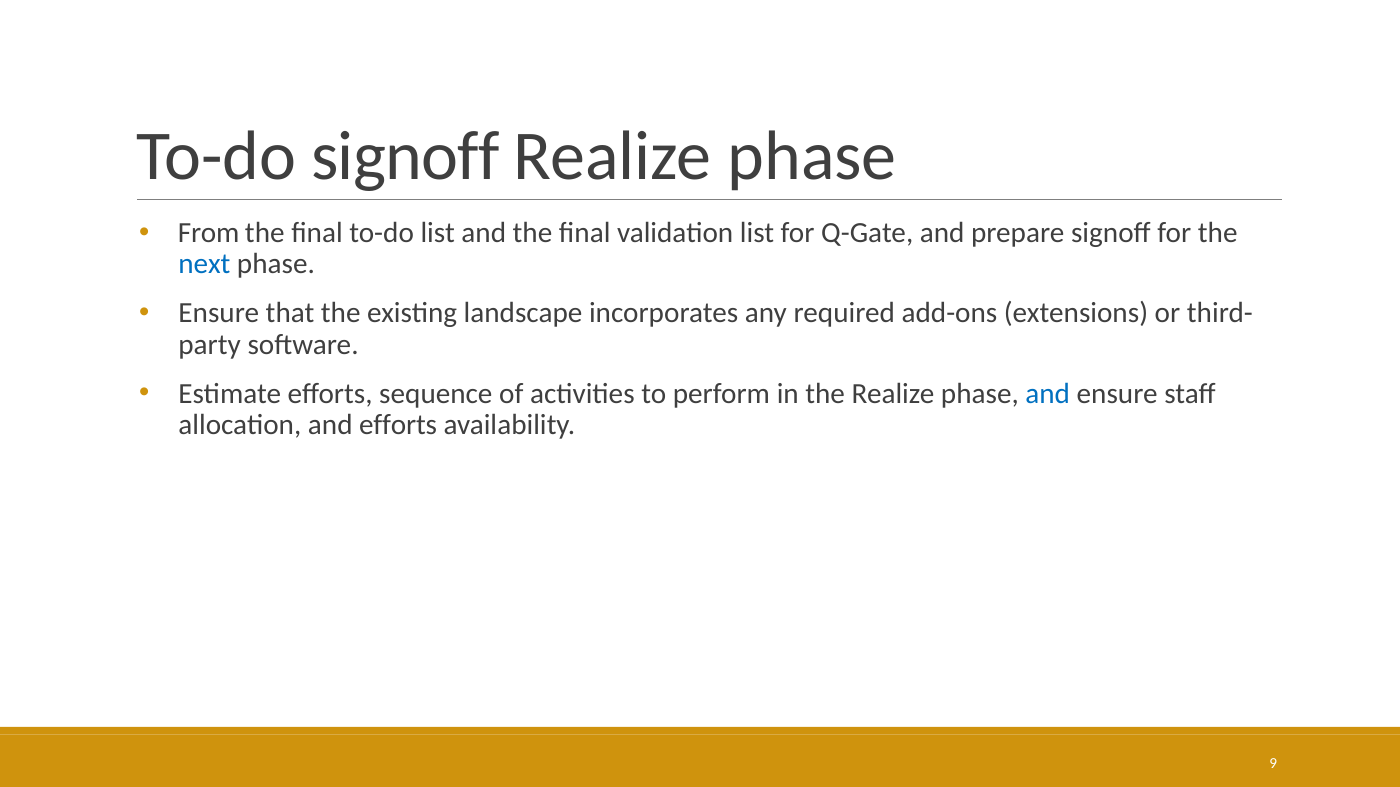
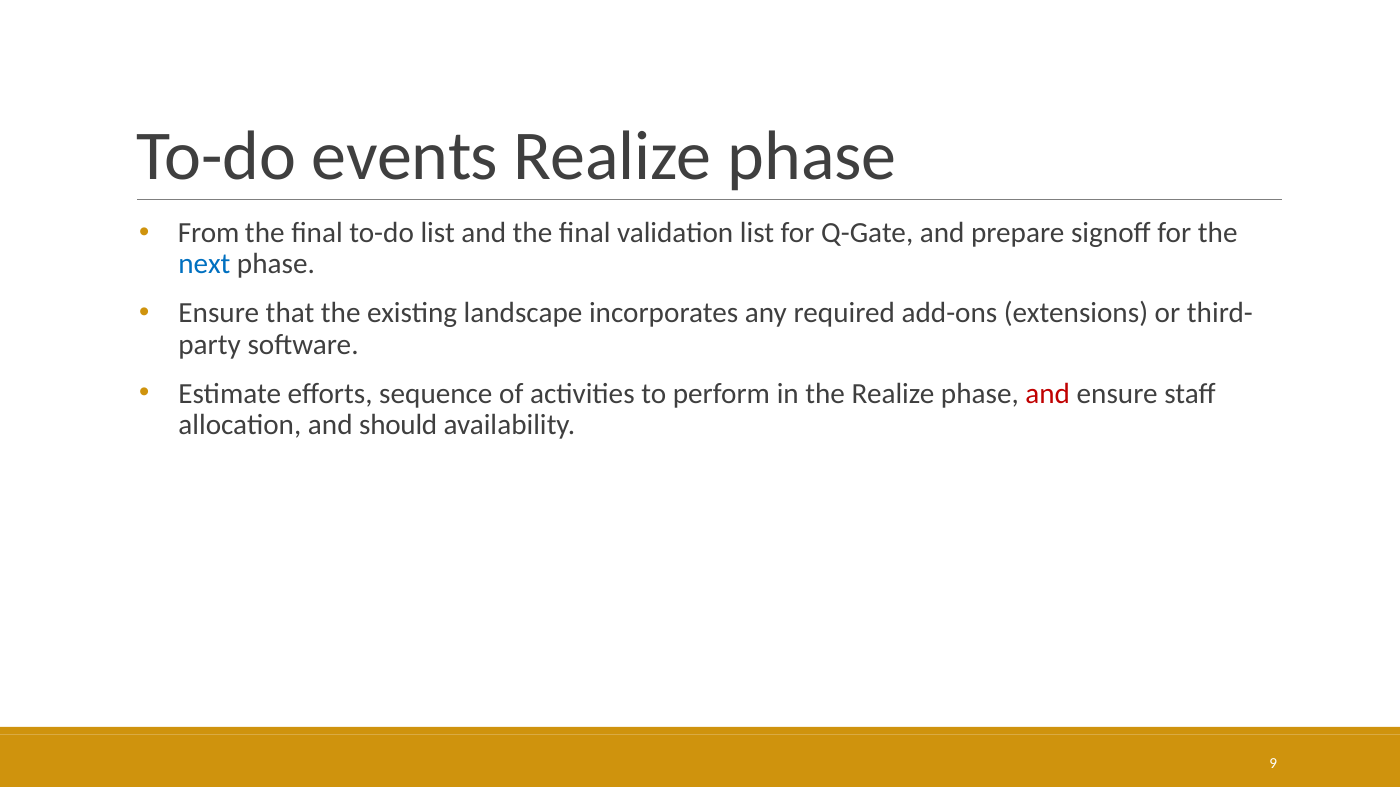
To-do signoff: signoff -> events (405, 157)
and colour: blue -> red (1048, 394)
and efforts: efforts -> should (398, 425)
